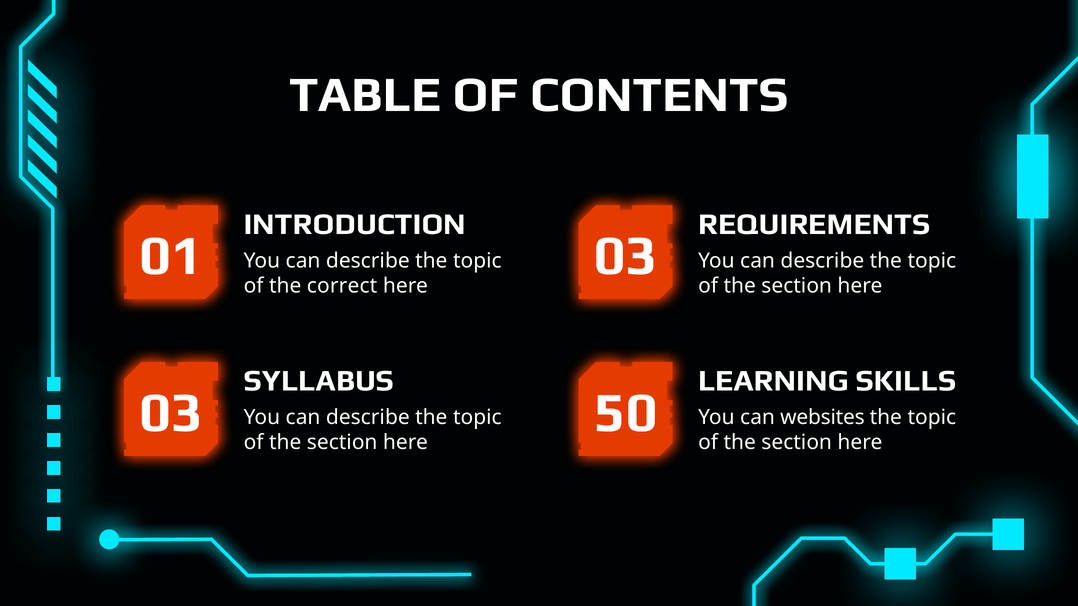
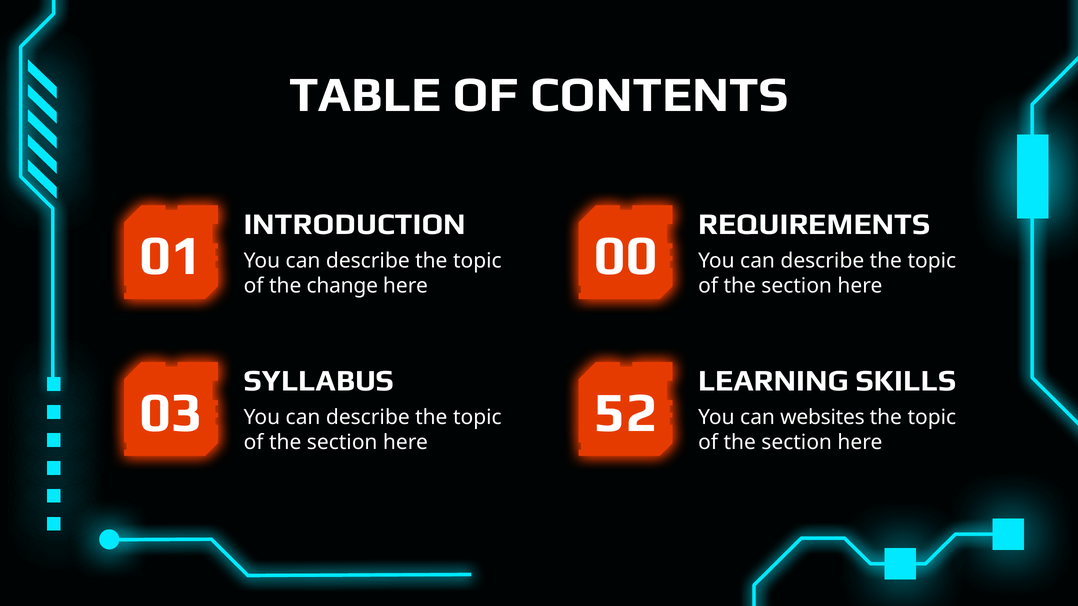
01 03: 03 -> 00 (626, 256)
correct: correct -> change (342, 286)
50: 50 -> 52 (626, 413)
